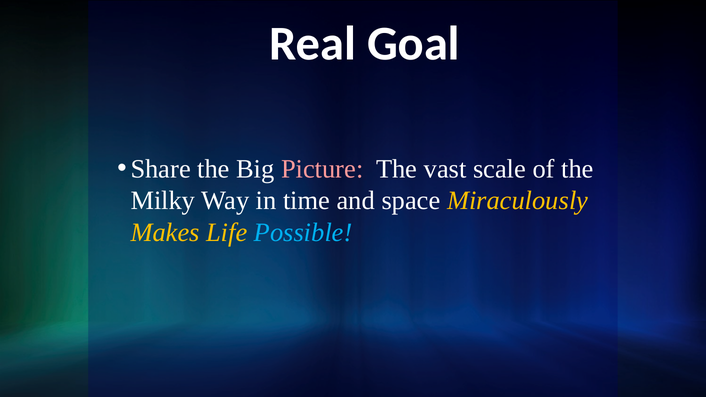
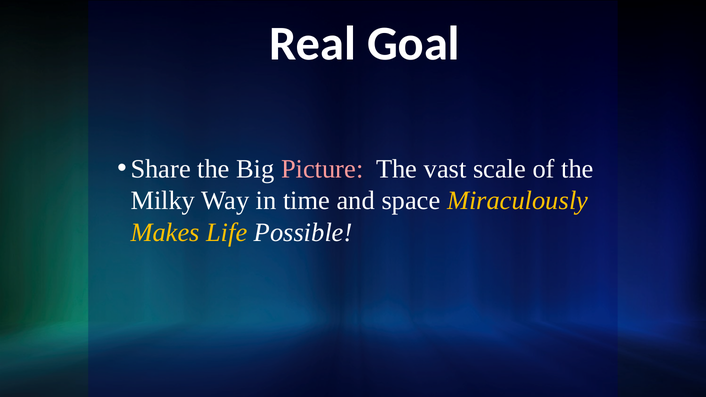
Possible colour: light blue -> white (303, 232)
